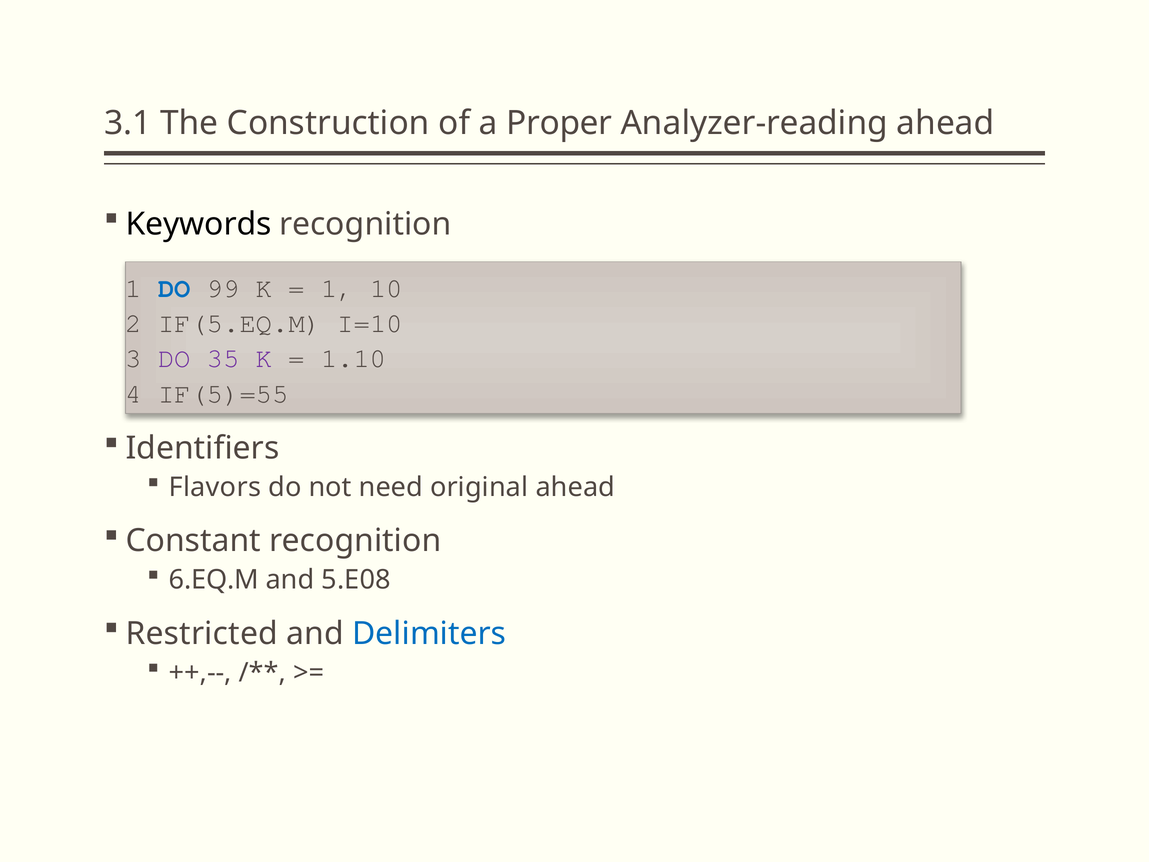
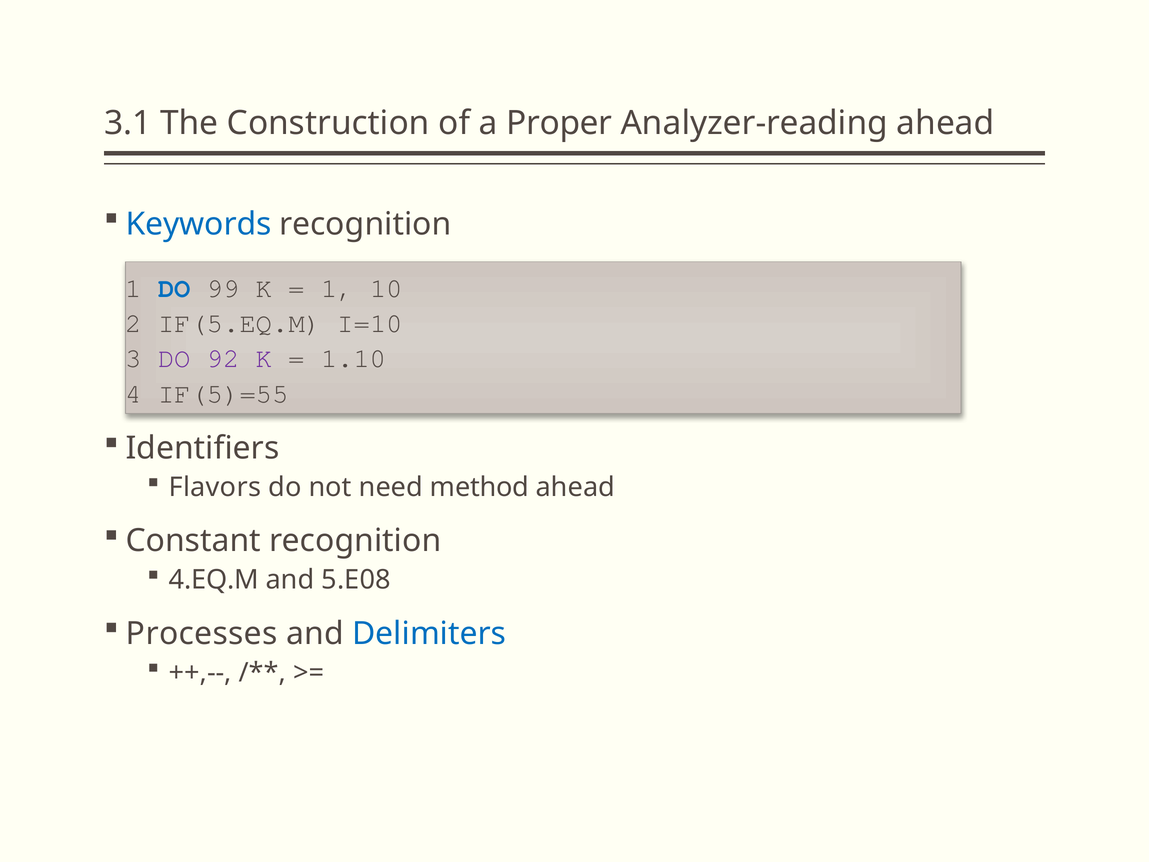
Keywords colour: black -> blue (199, 224)
35: 35 -> 92 (223, 358)
original: original -> method (479, 487)
6.EQ.M: 6.EQ.M -> 4.EQ.M (214, 580)
Restricted: Restricted -> Processes (202, 633)
